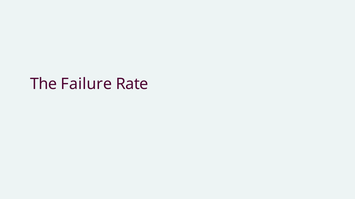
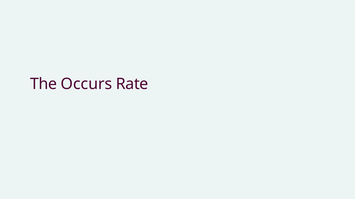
Failure: Failure -> Occurs (86, 84)
